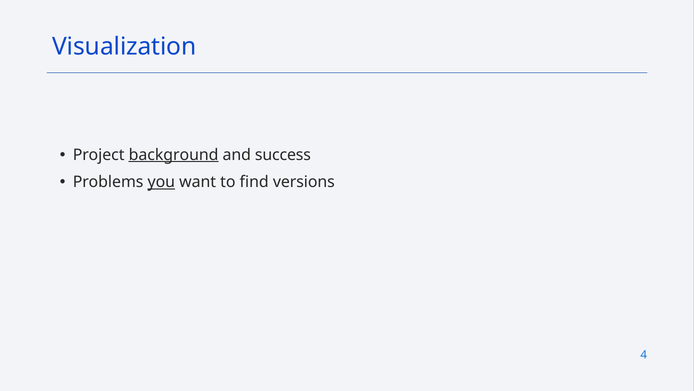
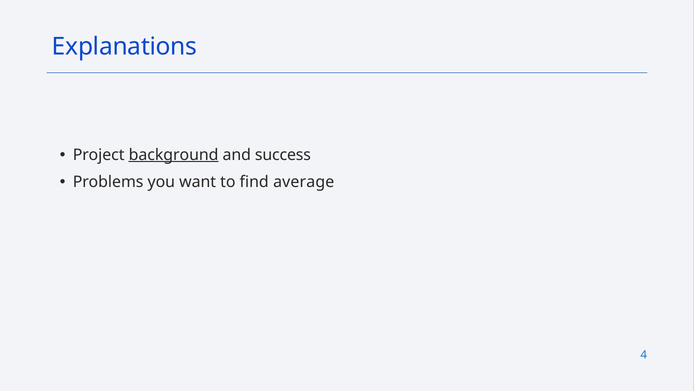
Visualization: Visualization -> Explanations (124, 46)
you underline: present -> none (161, 182)
versions: versions -> average (304, 182)
